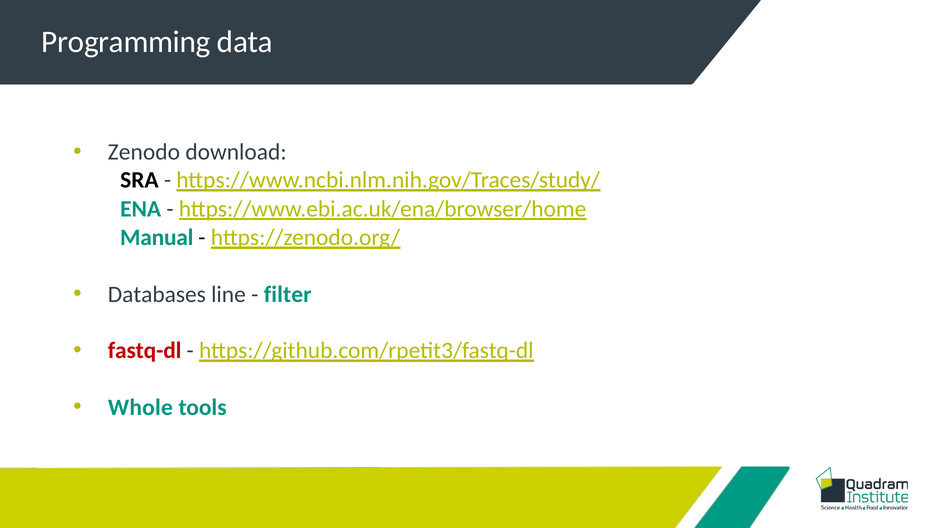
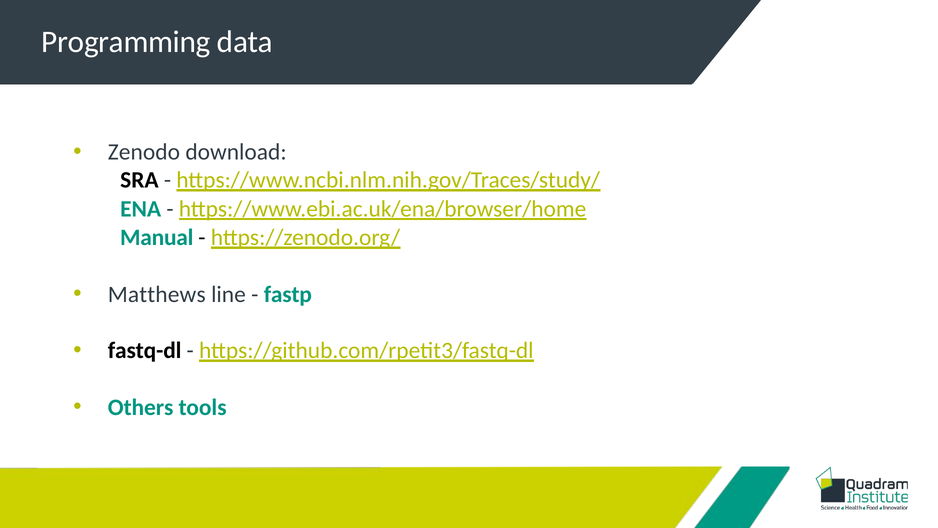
Databases: Databases -> Matthews (157, 294)
filter: filter -> fastp (288, 294)
fastq-dl colour: red -> black (145, 350)
Whole: Whole -> Others (141, 407)
